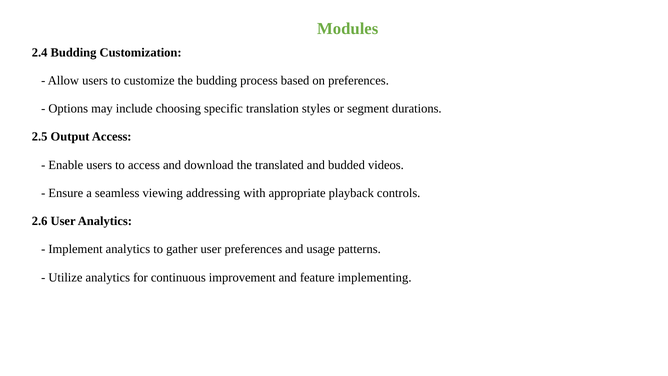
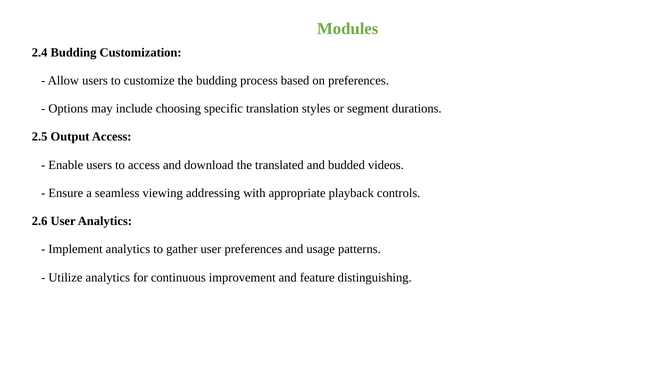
implementing: implementing -> distinguishing (375, 277)
